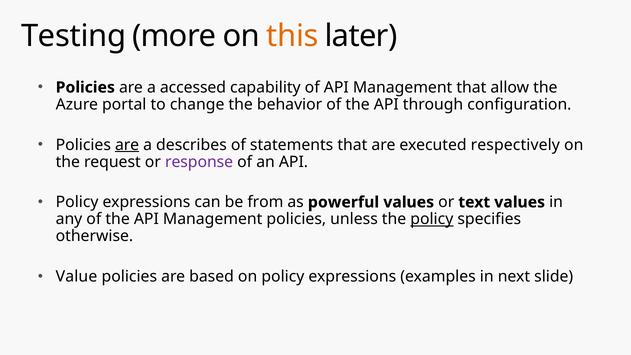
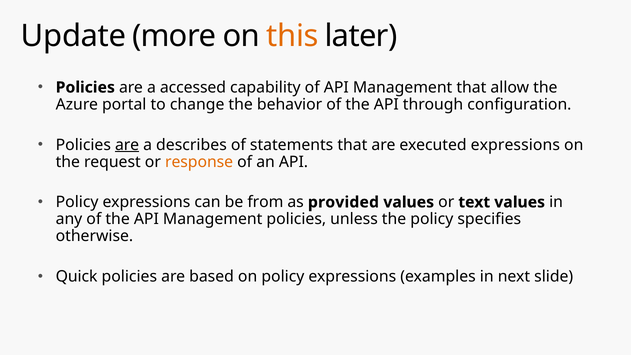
Testing: Testing -> Update (74, 36)
executed respectively: respectively -> expressions (515, 145)
response colour: purple -> orange (199, 162)
powerful: powerful -> provided (343, 202)
policy underline: present -> none (432, 219)
Value: Value -> Quick (77, 277)
